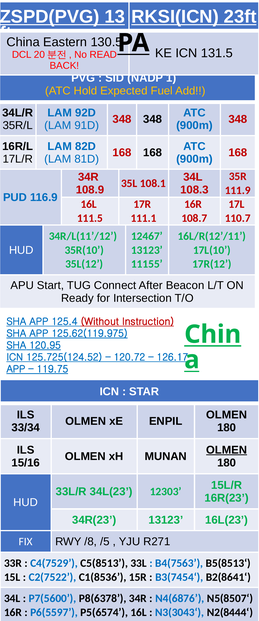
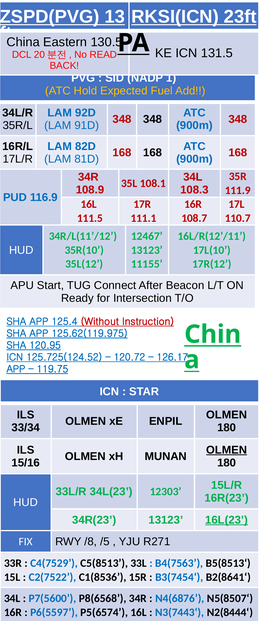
16L(23 underline: none -> present (227, 519)
P8(6378: P8(6378 -> P8(6568 (103, 597)
N3(3043‘: N3(3043‘ -> N3(7443‘ (180, 611)
